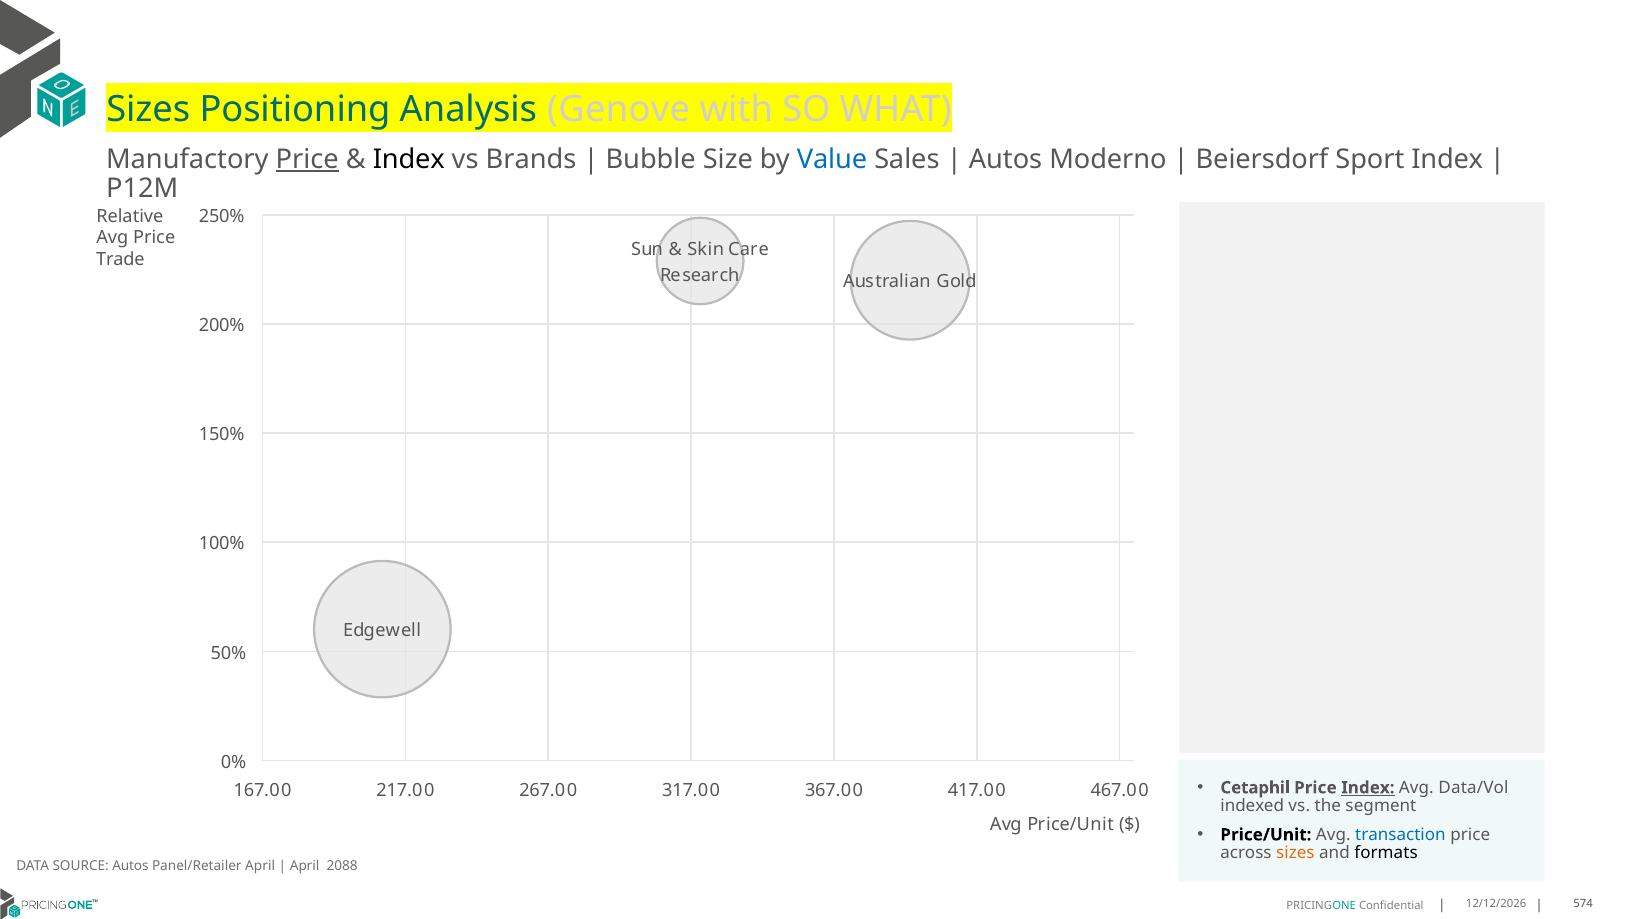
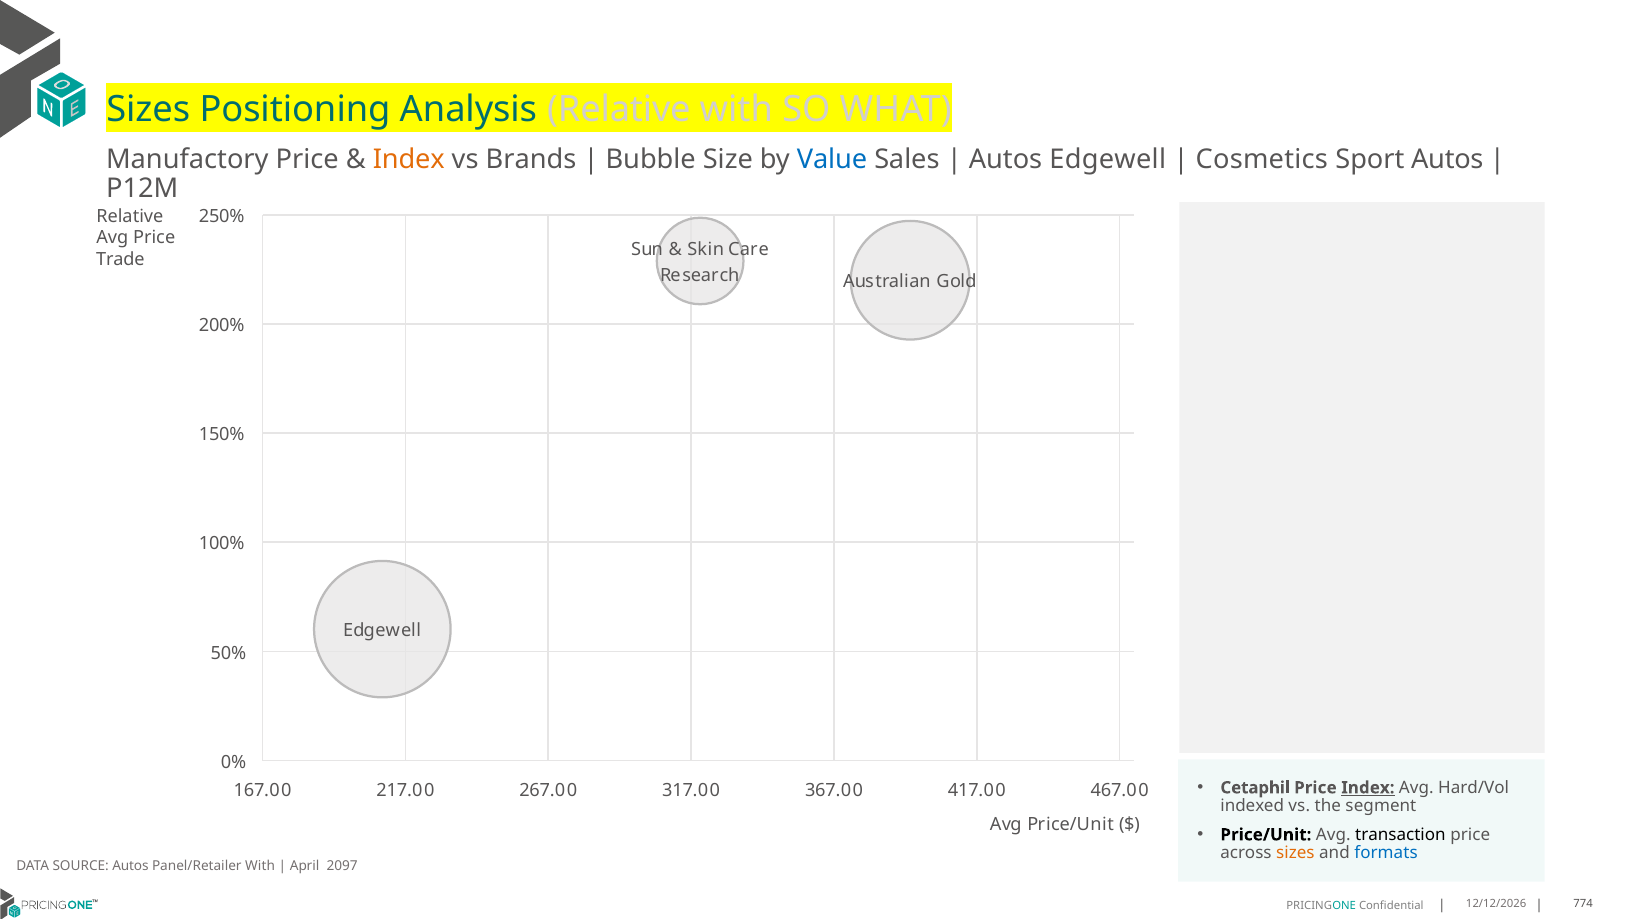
Analysis Genove: Genove -> Relative (619, 110)
Price underline: present -> none (307, 159)
Index colour: black -> orange (409, 159)
Autos Moderno: Moderno -> Edgewell (1108, 159)
Beiersdorf: Beiersdorf -> Cosmetics (1262, 159)
Sport Index: Index -> Autos (1447, 159)
Data/Vol: Data/Vol -> Hard/Vol (1474, 787)
transaction colour: blue -> black (1400, 834)
formats colour: black -> blue (1386, 853)
Panel/Retailer April: April -> With (260, 865)
2088: 2088 -> 2097 (342, 865)
574: 574 -> 774 (1583, 903)
